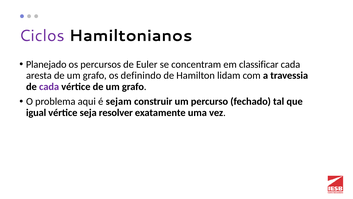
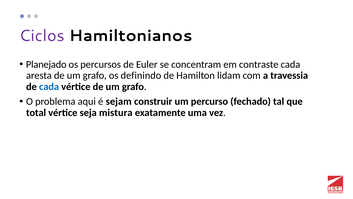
classificar: classificar -> contraste (259, 64)
cada colour: purple -> blue (49, 87)
igual: igual -> total (36, 112)
resolver: resolver -> mistura (116, 112)
